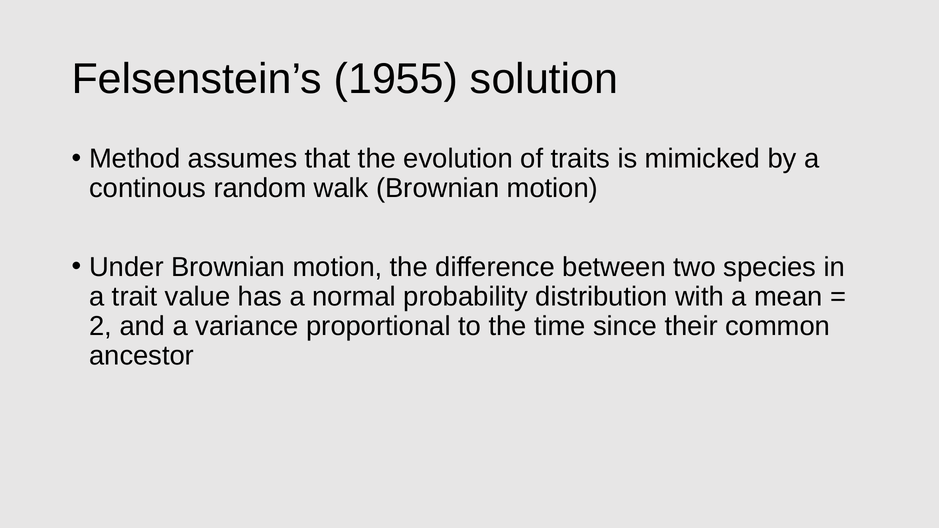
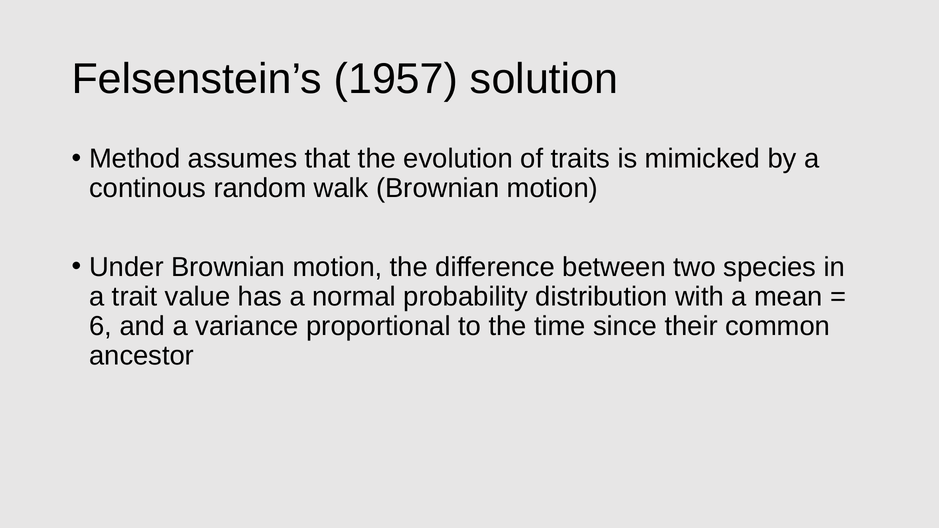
1955: 1955 -> 1957 (396, 79)
2: 2 -> 6 (101, 326)
